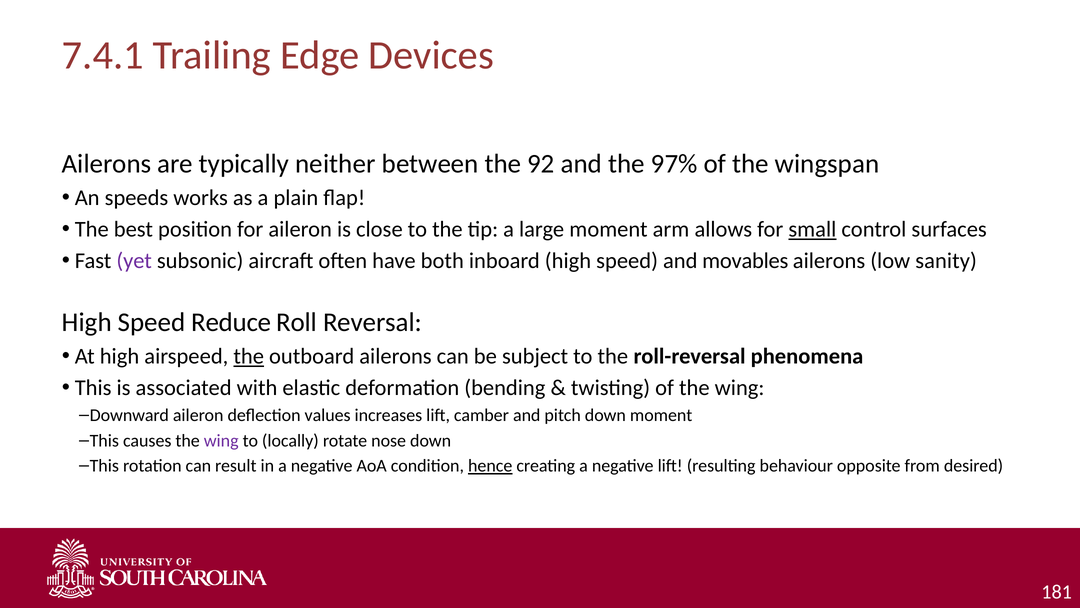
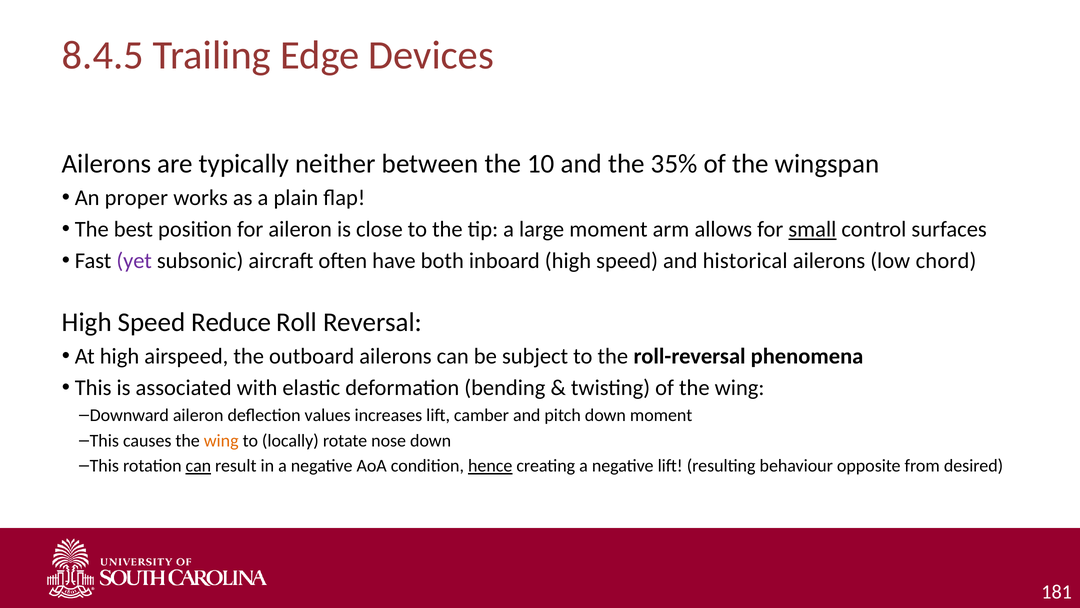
7.4.1: 7.4.1 -> 8.4.5 (103, 55)
92: 92 -> 10 (541, 164)
97%: 97% -> 35% (674, 164)
speeds: speeds -> proper (136, 198)
movables: movables -> historical (745, 261)
sanity: sanity -> chord (946, 261)
the underline: present -> none (249, 356)
wing colour: purple -> orange (221, 440)
can underline: none -> present (198, 466)
